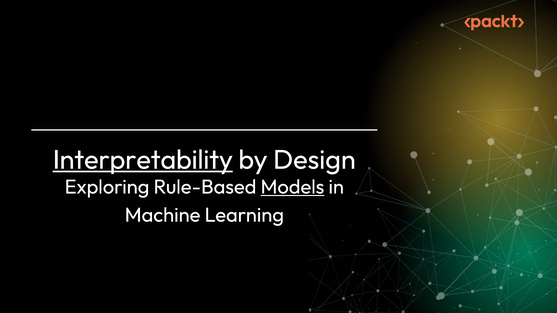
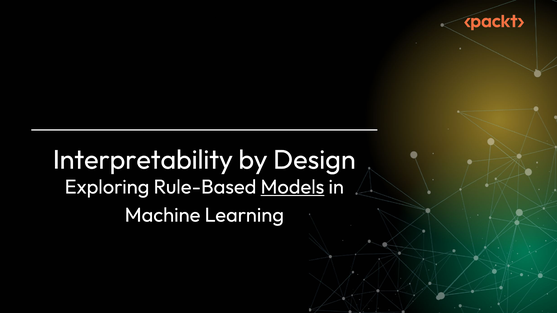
Interpretability underline: present -> none (143, 160)
